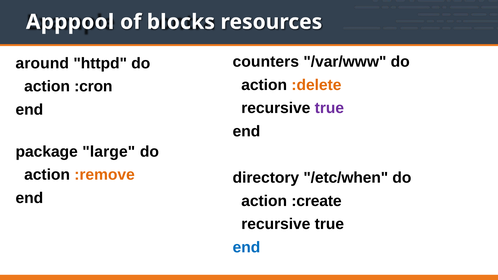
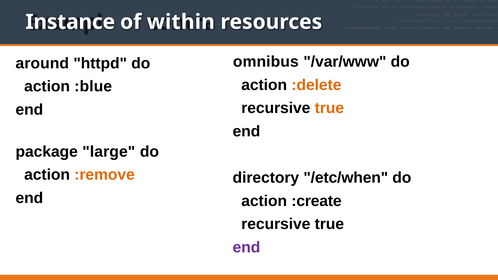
Apppool: Apppool -> Instance (70, 22)
blocks: blocks -> within (181, 22)
counters: counters -> omnibus (266, 62)
:cron: :cron -> :blue (93, 87)
true colour: purple -> orange (329, 108)
end colour: blue -> purple (246, 247)
